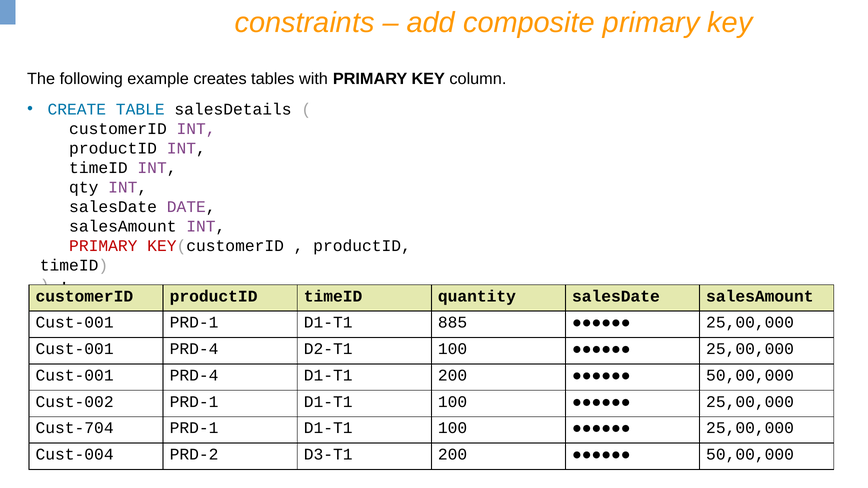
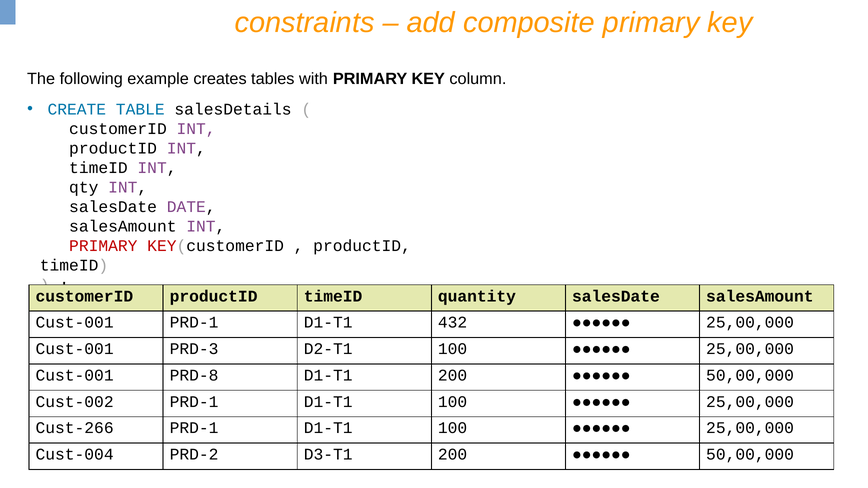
885: 885 -> 432 (453, 323)
PRD-4: PRD-4 -> PRD-3 (194, 349)
PRD-4: PRD-4 -> PRD-8 (194, 376)
Cust-704: Cust-704 -> Cust-266 (75, 428)
